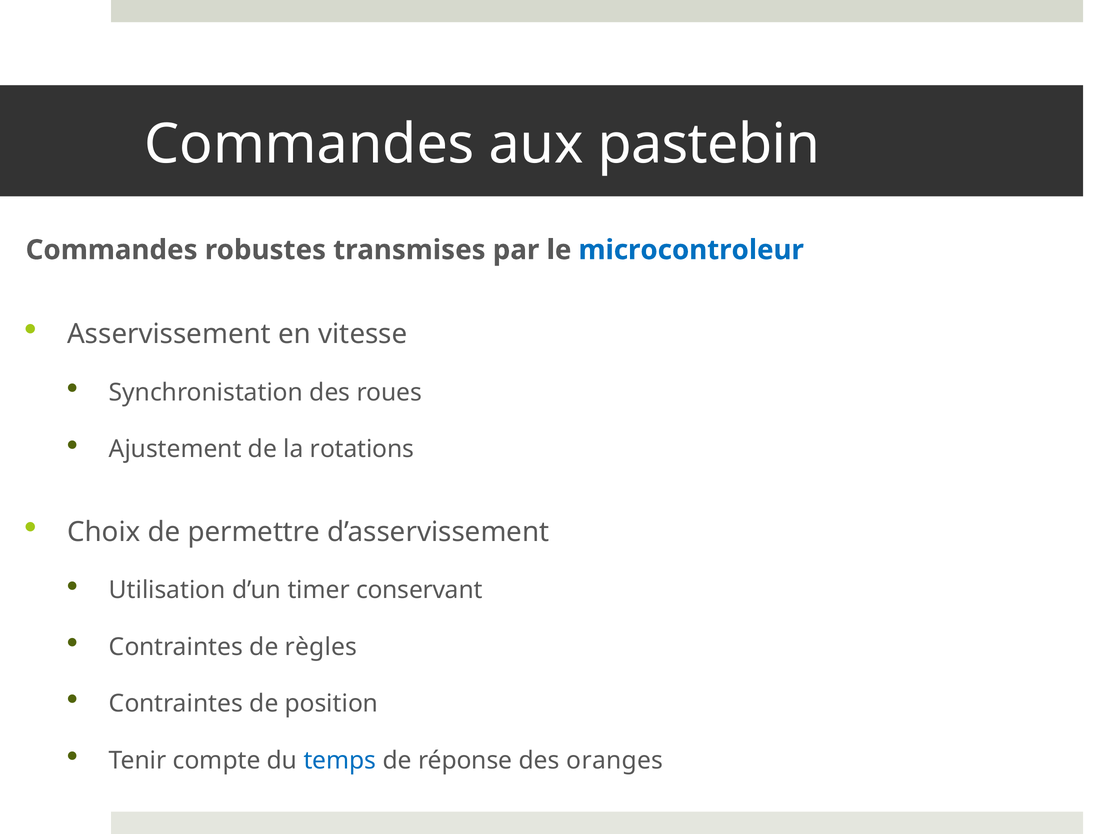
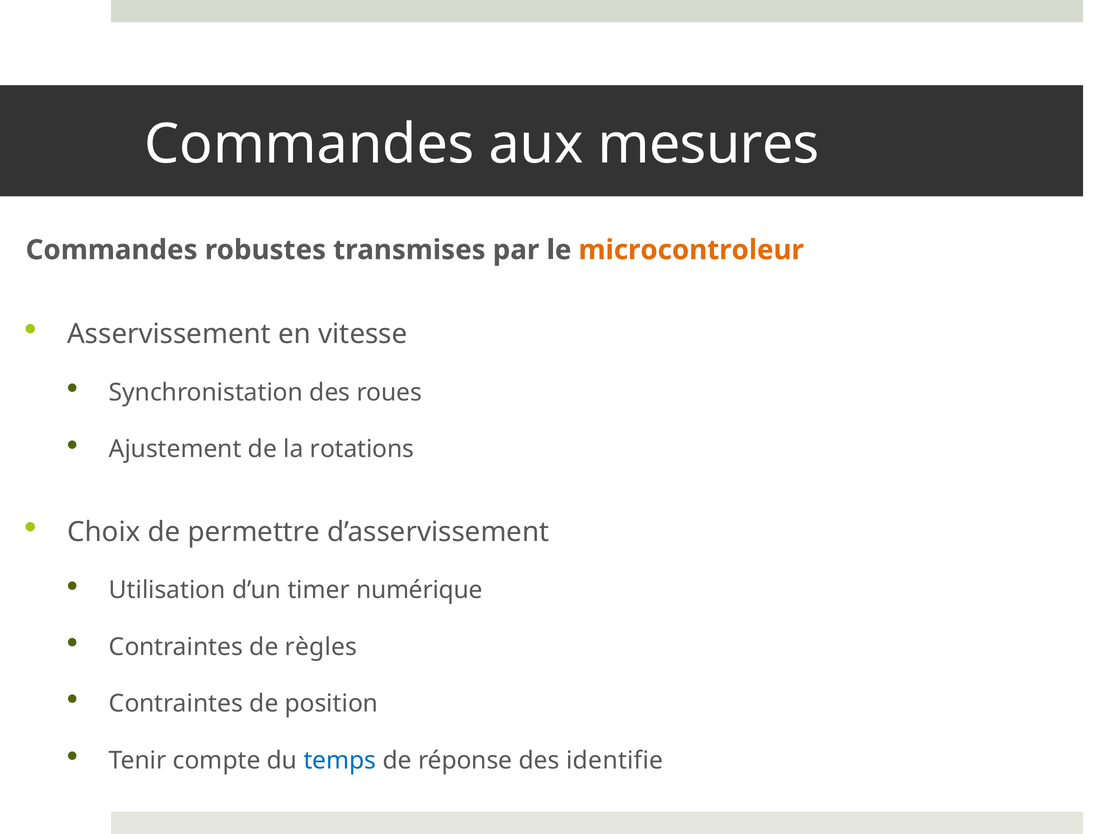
pastebin: pastebin -> mesures (709, 145)
microcontroleur colour: blue -> orange (691, 250)
conservant: conservant -> numérique (419, 590)
oranges: oranges -> identifie (615, 760)
